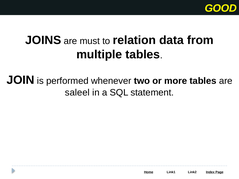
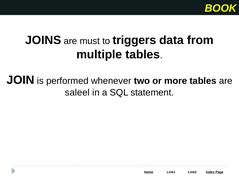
GOOD: GOOD -> BOOK (221, 8)
relation: relation -> triggers (134, 40)
